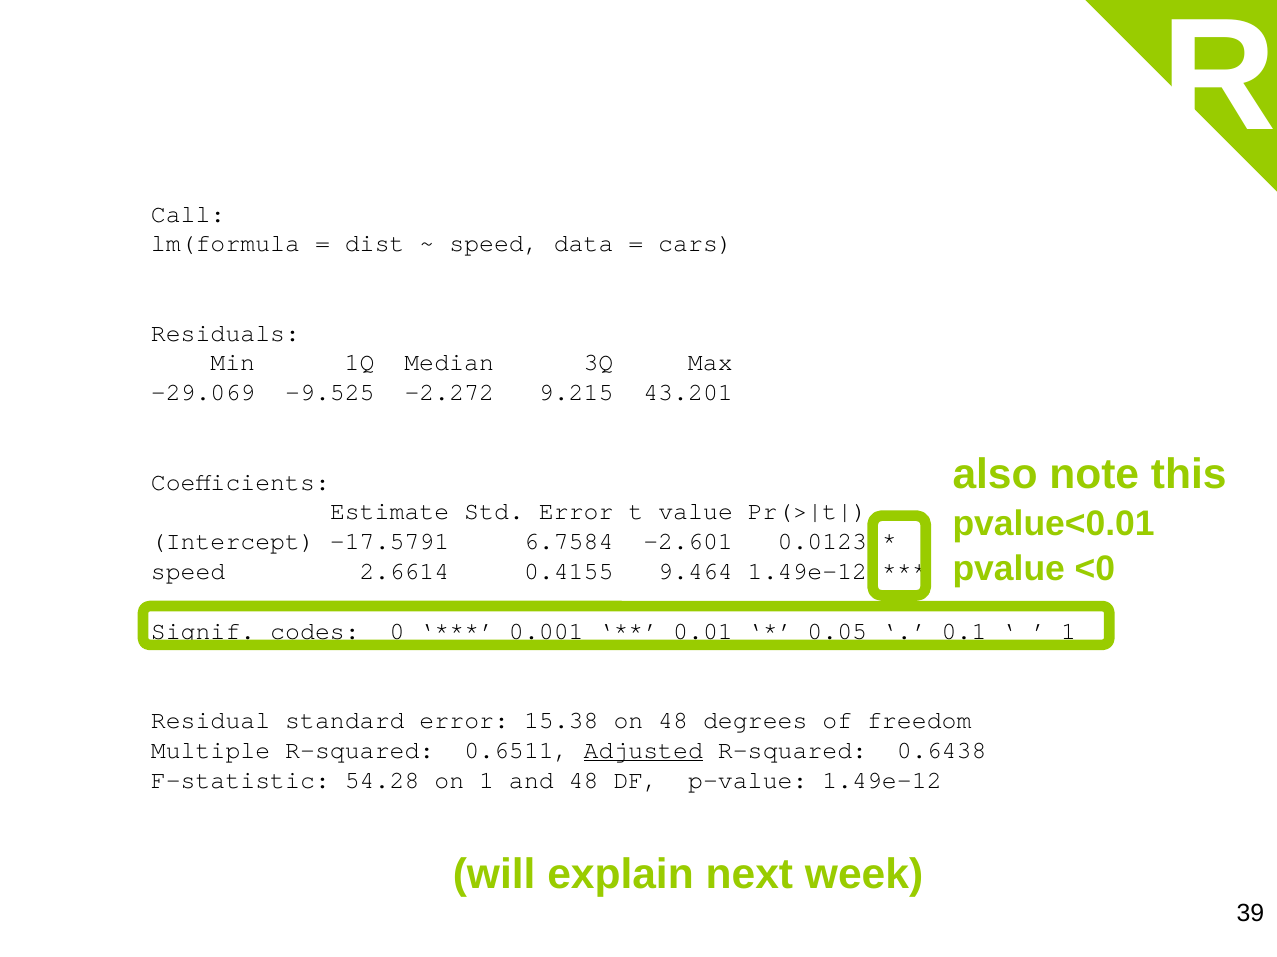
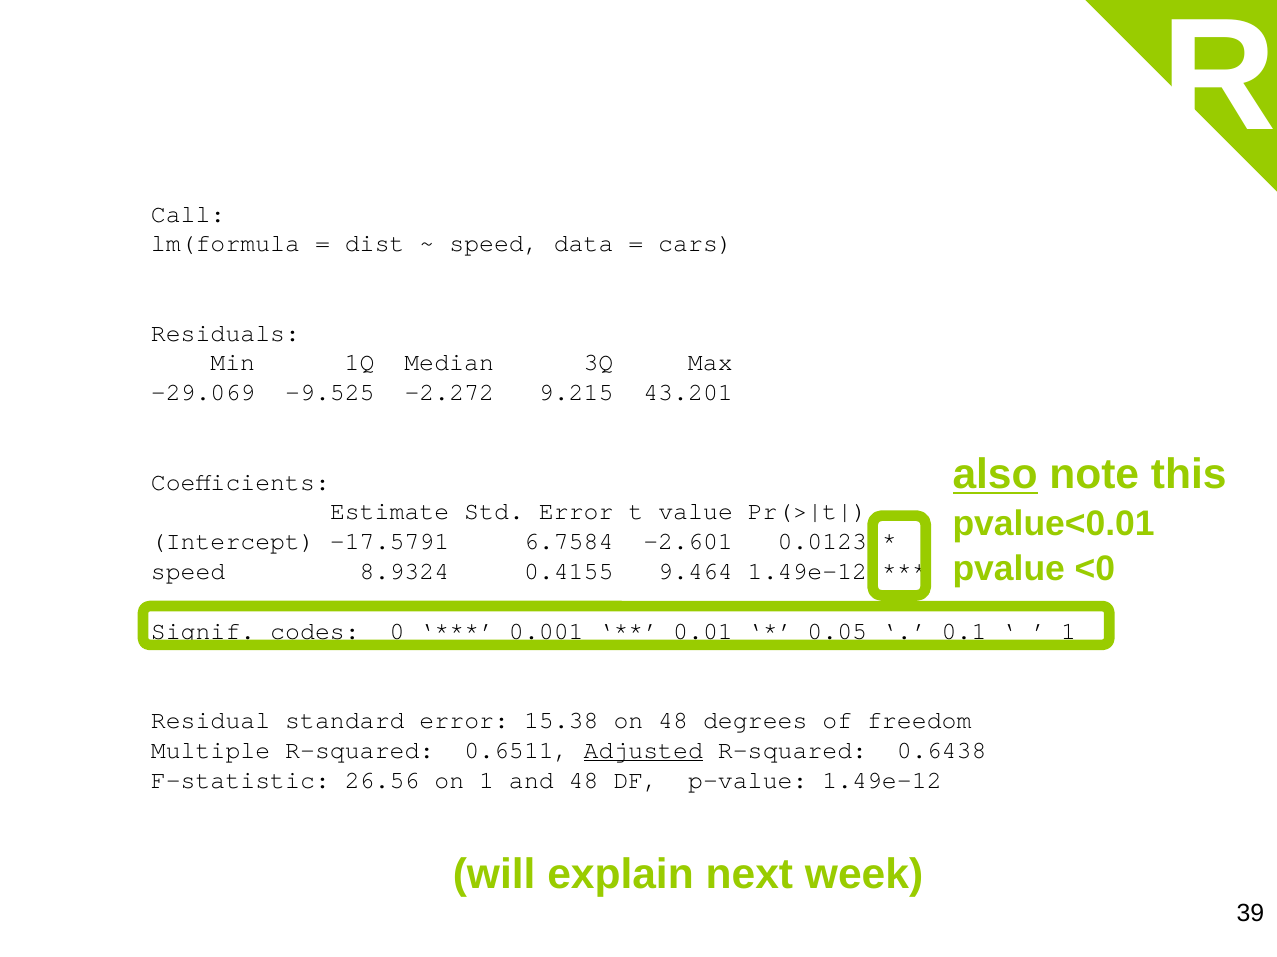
also underline: none -> present (995, 475)
2.6614: 2.6614 -> 8.9324 (404, 572)
54.28: 54.28 -> 26.56 (382, 780)
